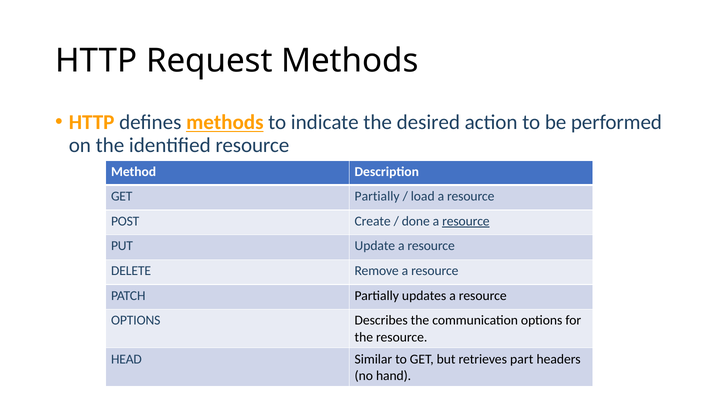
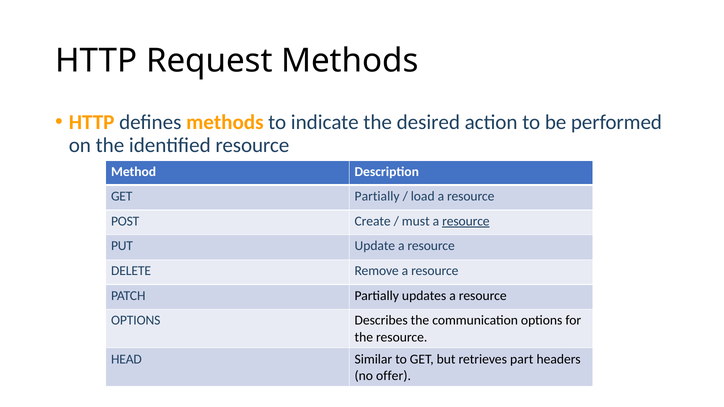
methods underline: present -> none (225, 122)
done: done -> must (416, 221)
hand: hand -> offer (394, 376)
